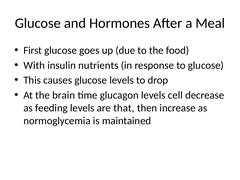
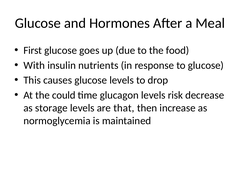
brain: brain -> could (64, 95)
cell: cell -> risk (175, 95)
feeding: feeding -> storage (51, 108)
